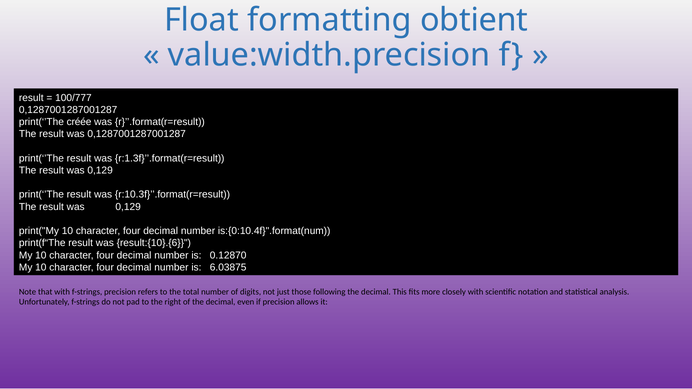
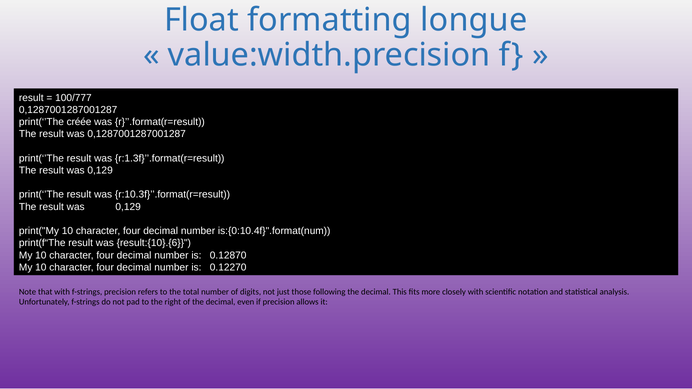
obtient: obtient -> longue (474, 20)
6.03875: 6.03875 -> 0.12270 (228, 267)
